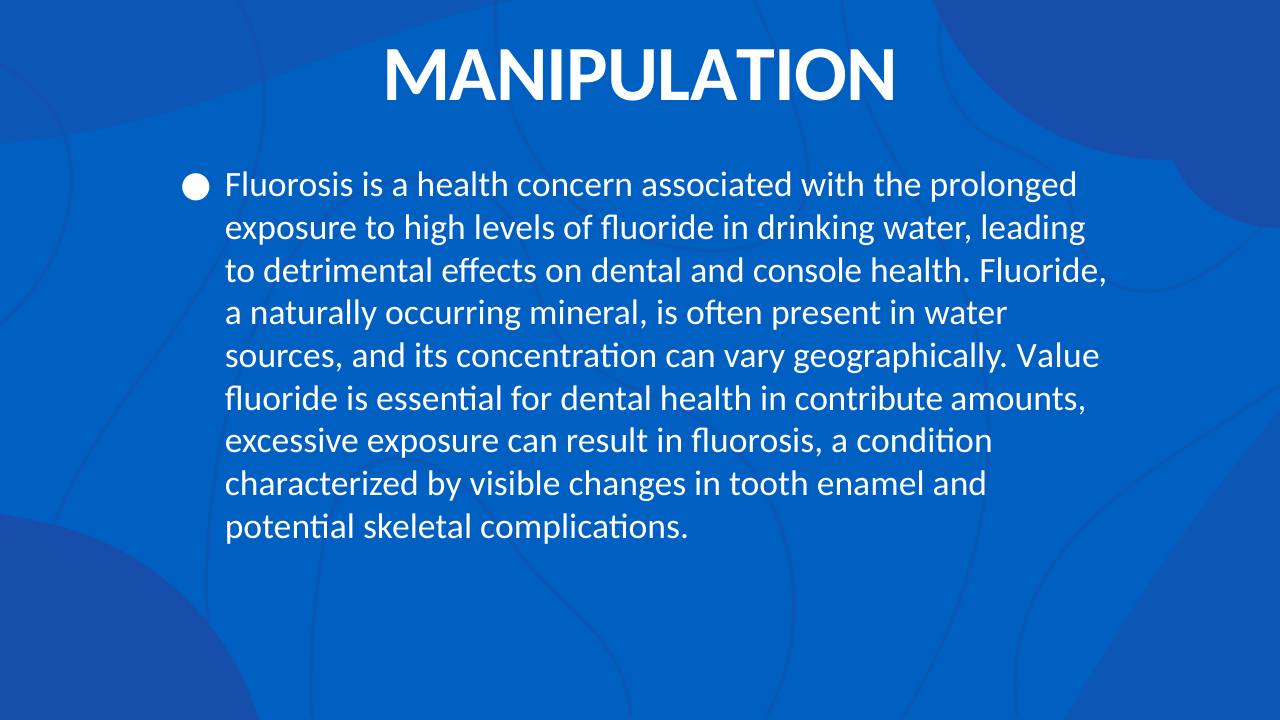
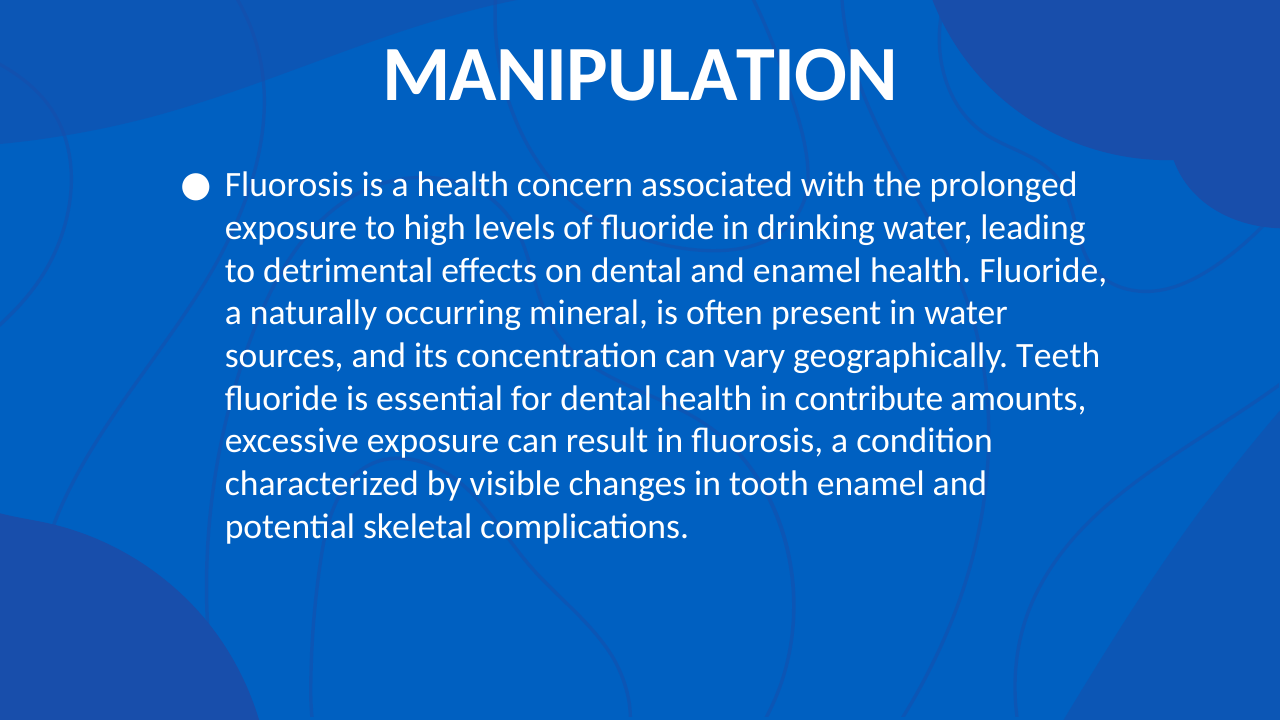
and console: console -> enamel (807, 270)
Value: Value -> Teeth (1058, 356)
